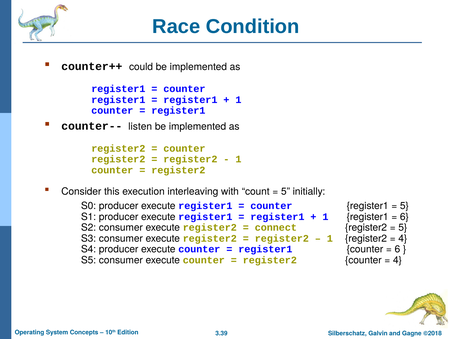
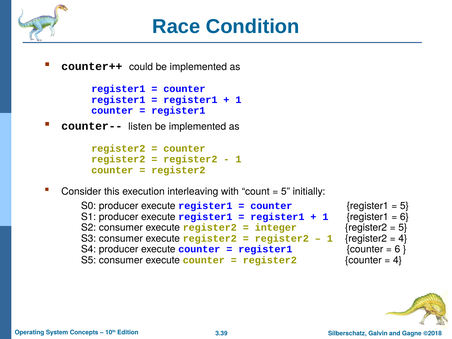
connect: connect -> integer (276, 228)
